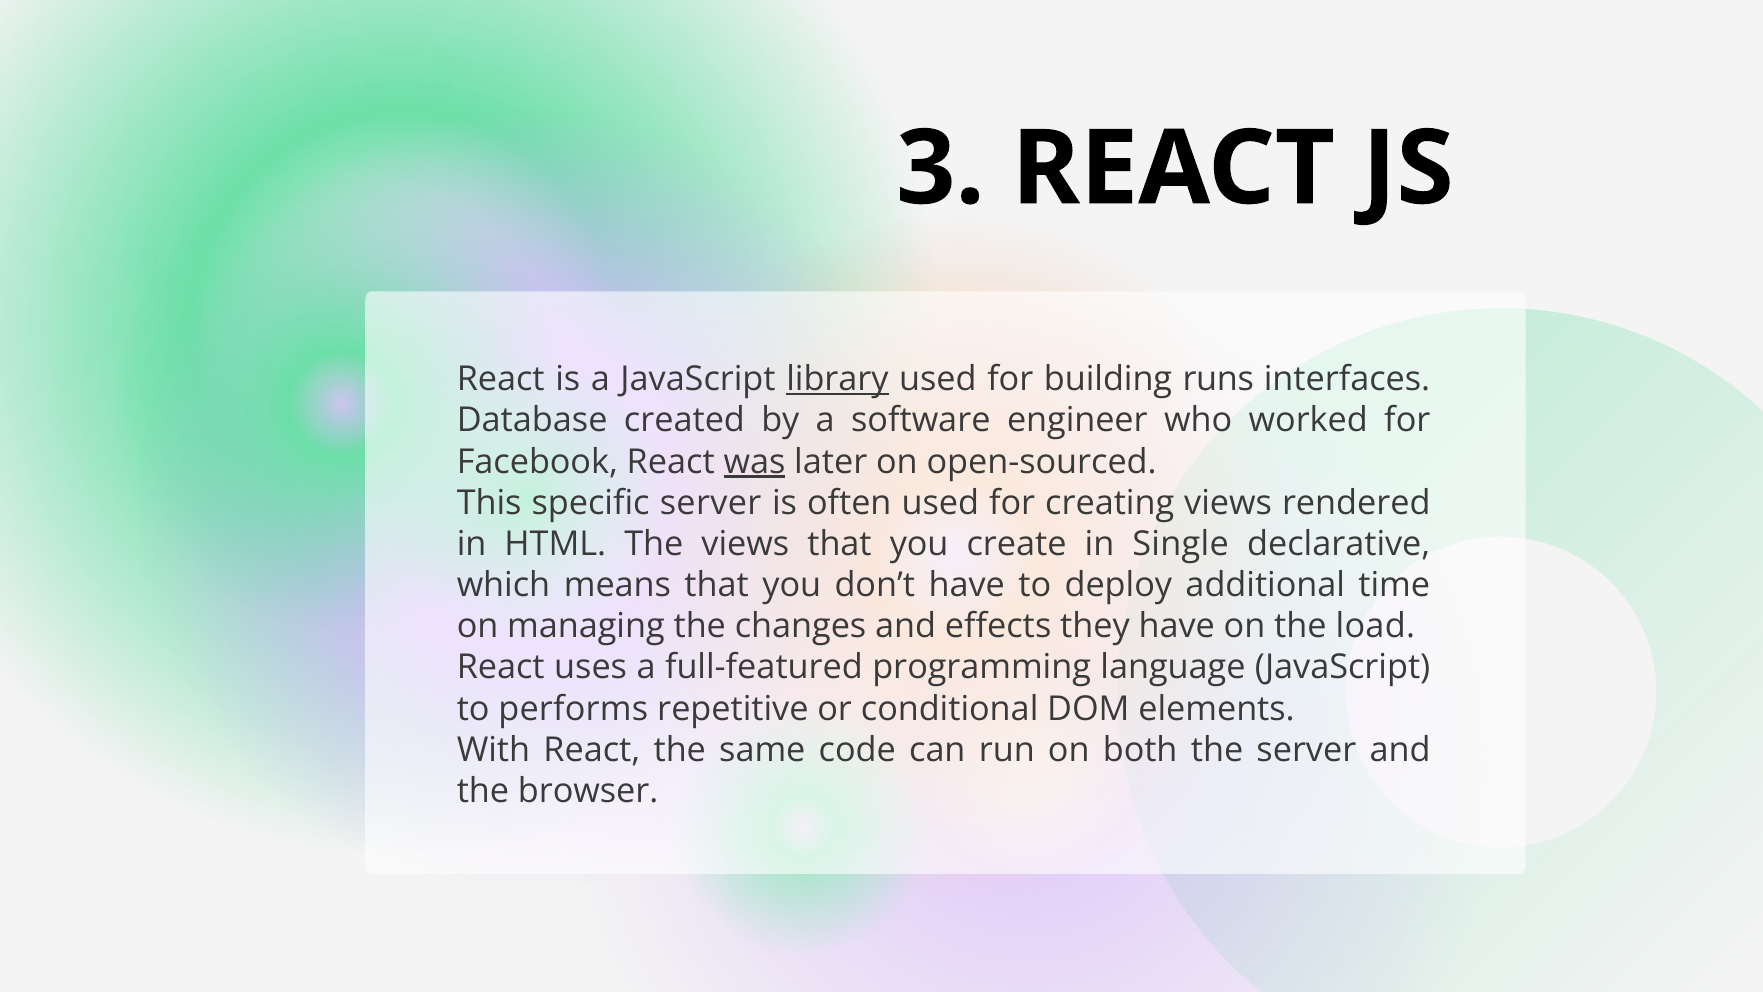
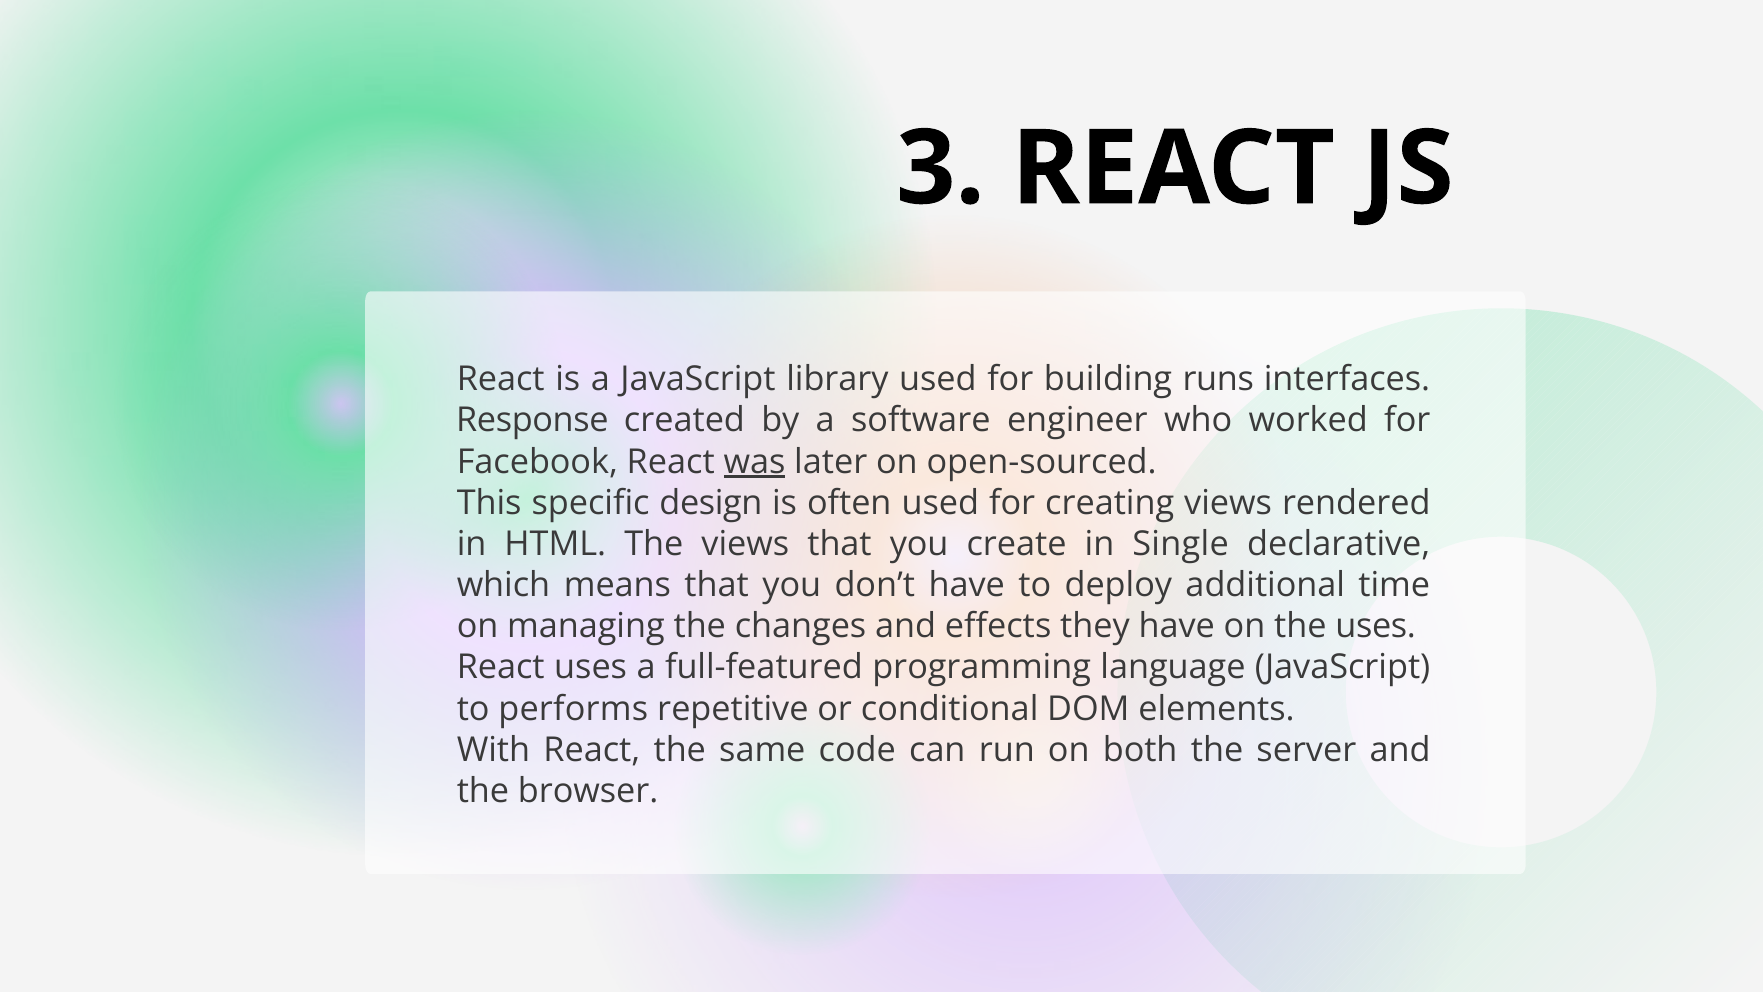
library underline: present -> none (837, 379)
Database: Database -> Response (532, 420)
specific server: server -> design (711, 503)
the load: load -> uses (1376, 626)
